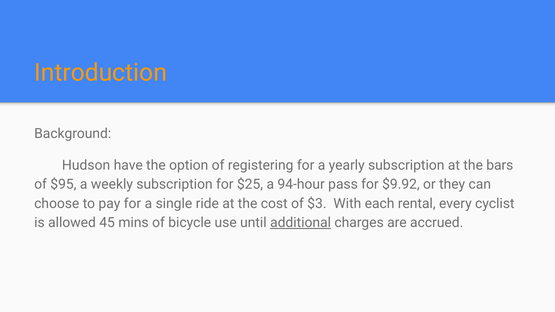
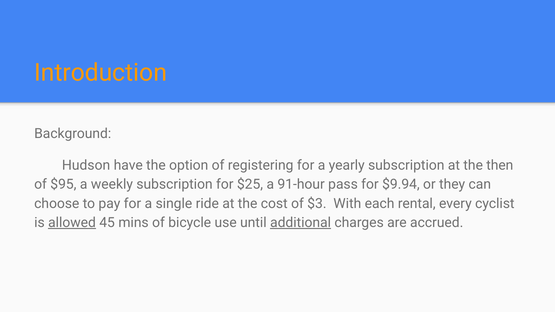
bars: bars -> then (500, 165)
94-hour: 94-hour -> 91-hour (301, 184)
$9.92: $9.92 -> $9.94 (401, 184)
allowed underline: none -> present (72, 223)
